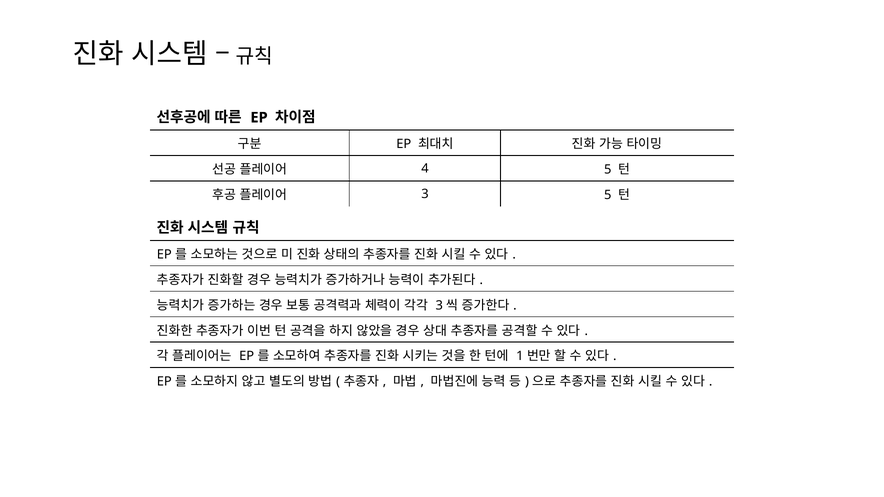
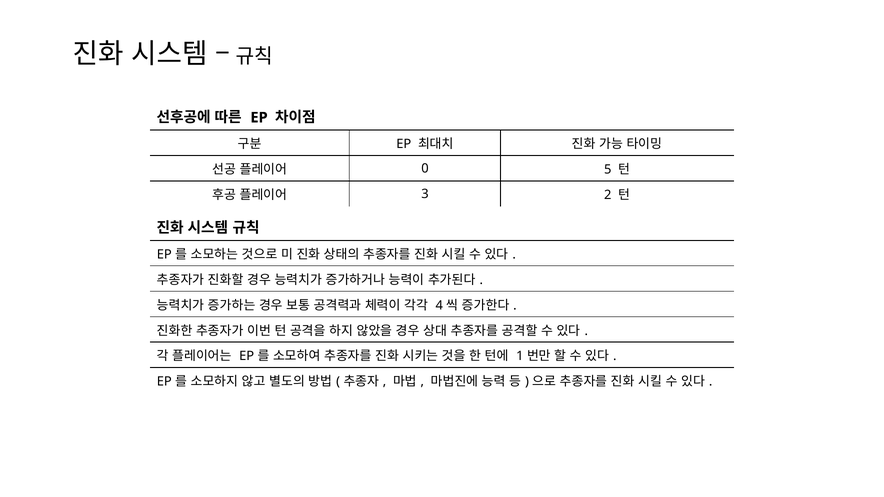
4: 4 -> 0 (425, 168)
3 5: 5 -> 2 (608, 195)
3: 3 -> 4 (439, 305)
